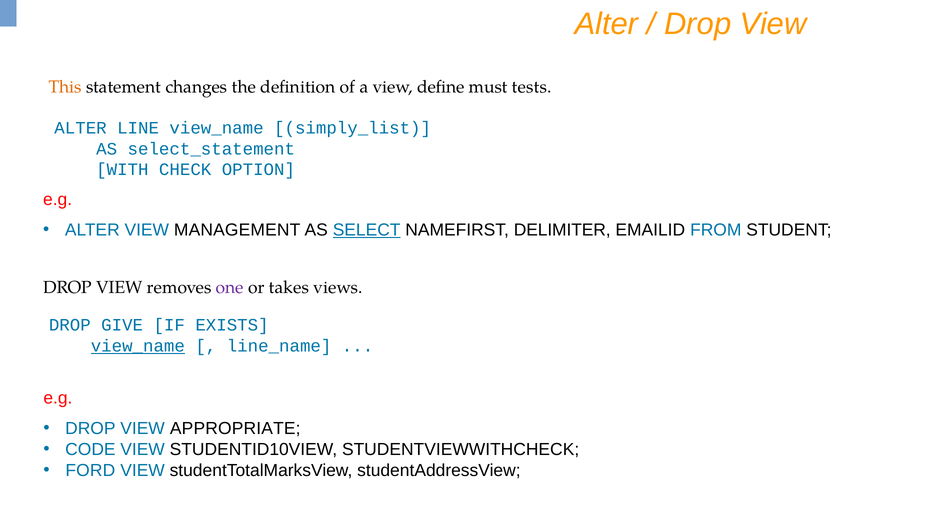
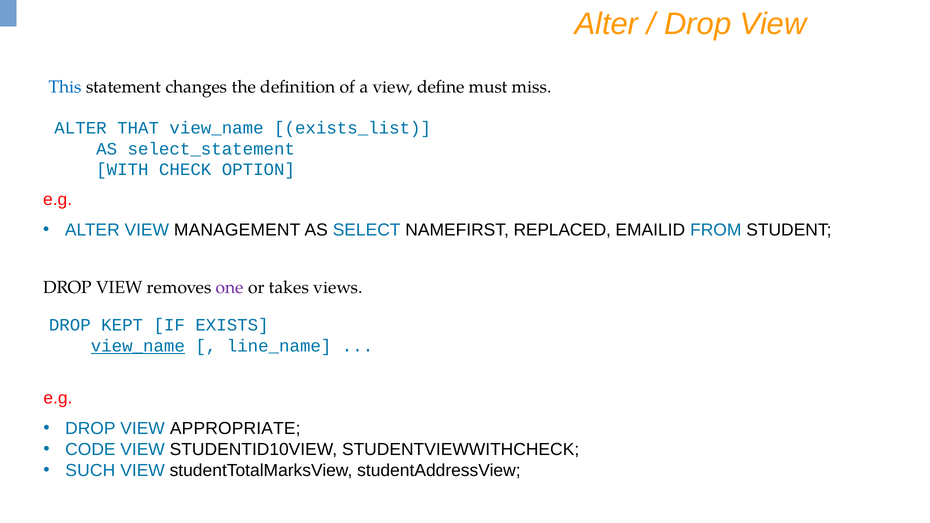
This colour: orange -> blue (65, 87)
tests: tests -> miss (532, 87)
LINE: LINE -> THAT (138, 128)
simply_list: simply_list -> exists_list (353, 128)
SELECT underline: present -> none (367, 230)
DELIMITER: DELIMITER -> REPLACED (562, 230)
GIVE: GIVE -> KEPT (122, 325)
FORD: FORD -> SUCH (90, 470)
